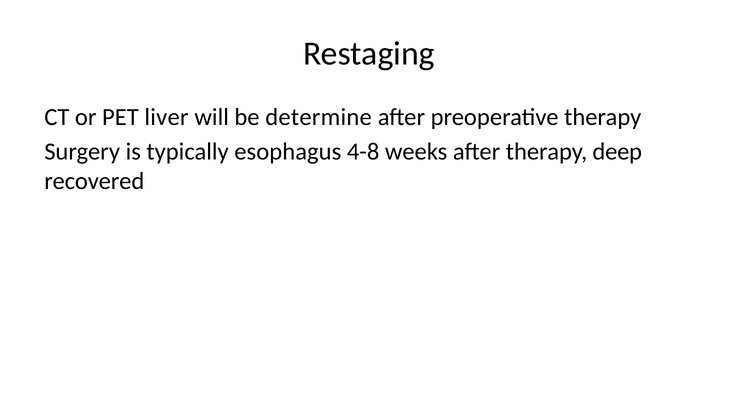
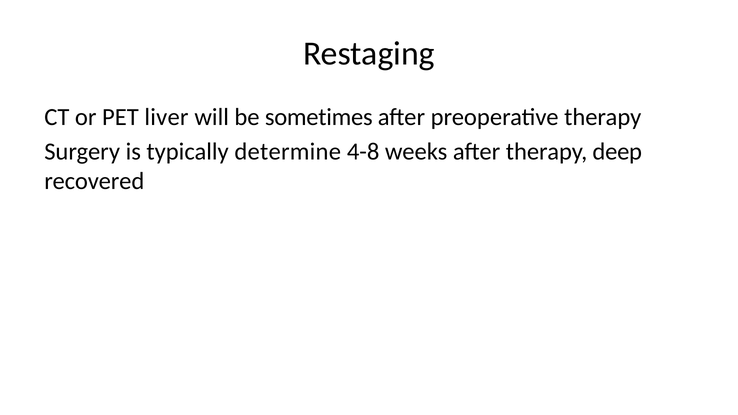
determine: determine -> sometimes (319, 117)
esophagus: esophagus -> determine (288, 151)
